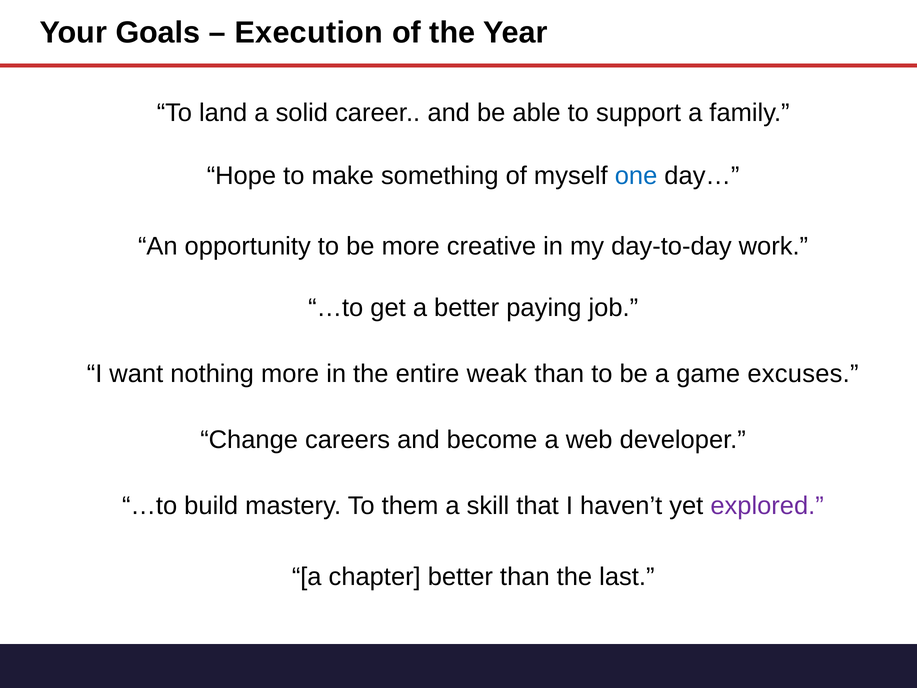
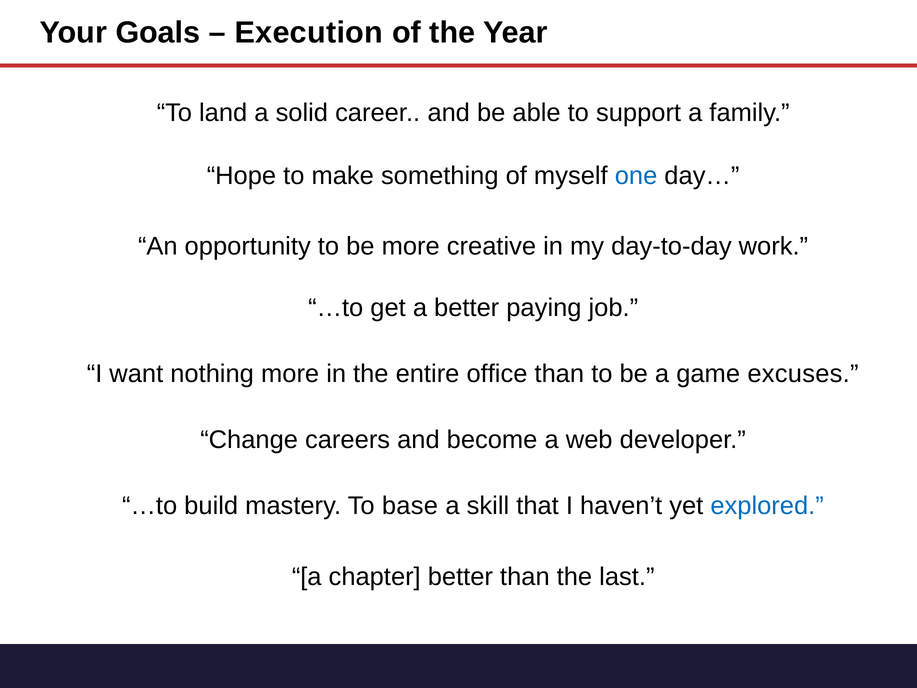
weak: weak -> office (497, 374)
them: them -> base (410, 506)
explored colour: purple -> blue (767, 506)
